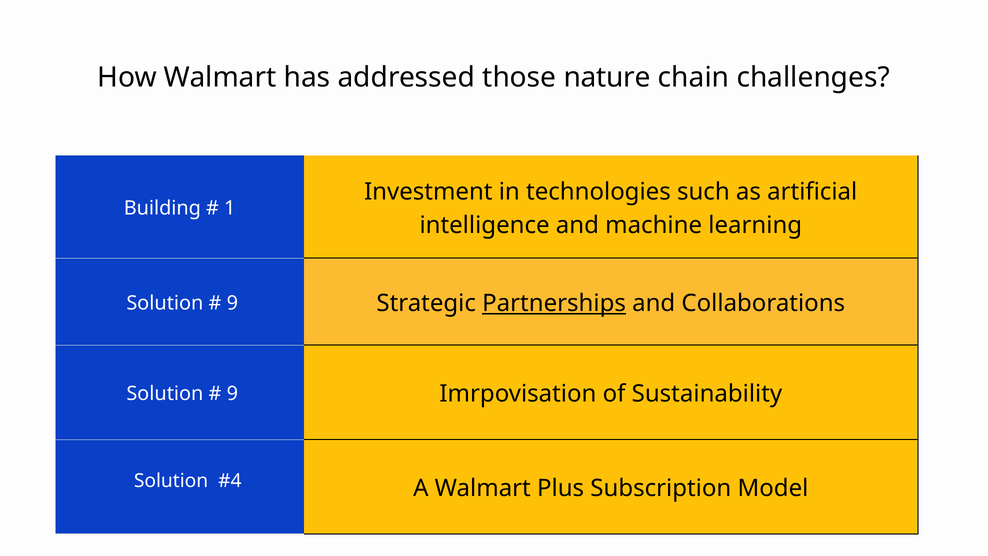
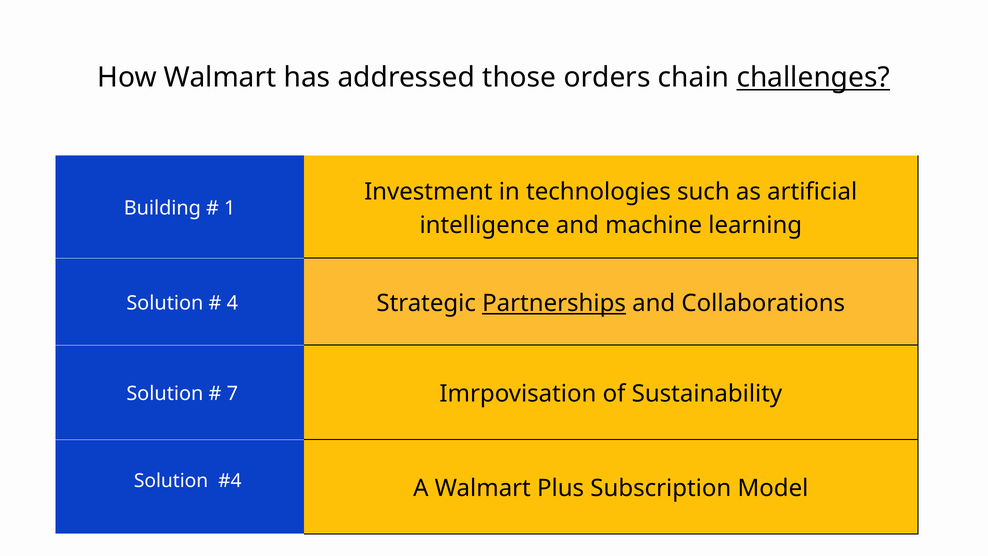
nature: nature -> orders (607, 77)
challenges underline: none -> present (813, 77)
9: 9 -> 4 (232, 303)
9: 9 -> 7 (232, 394)
